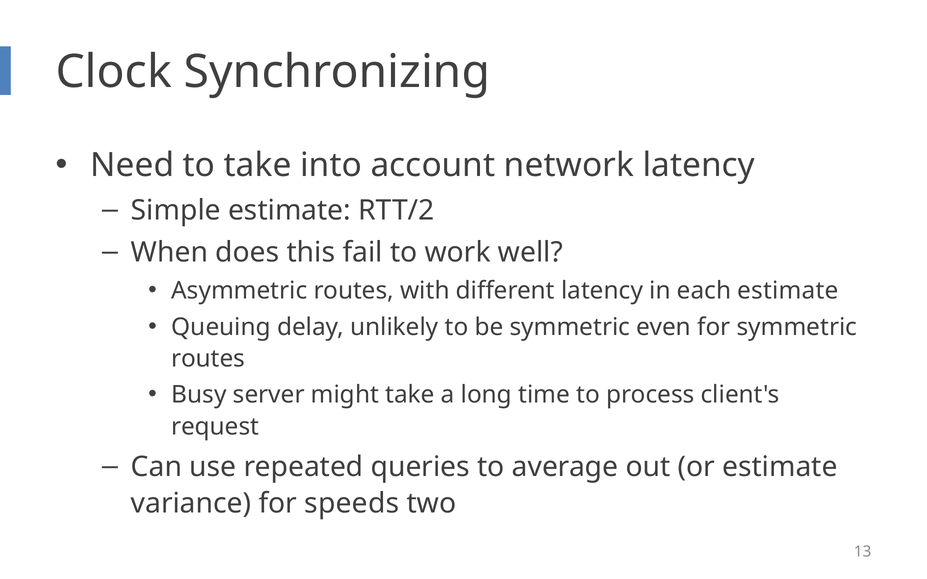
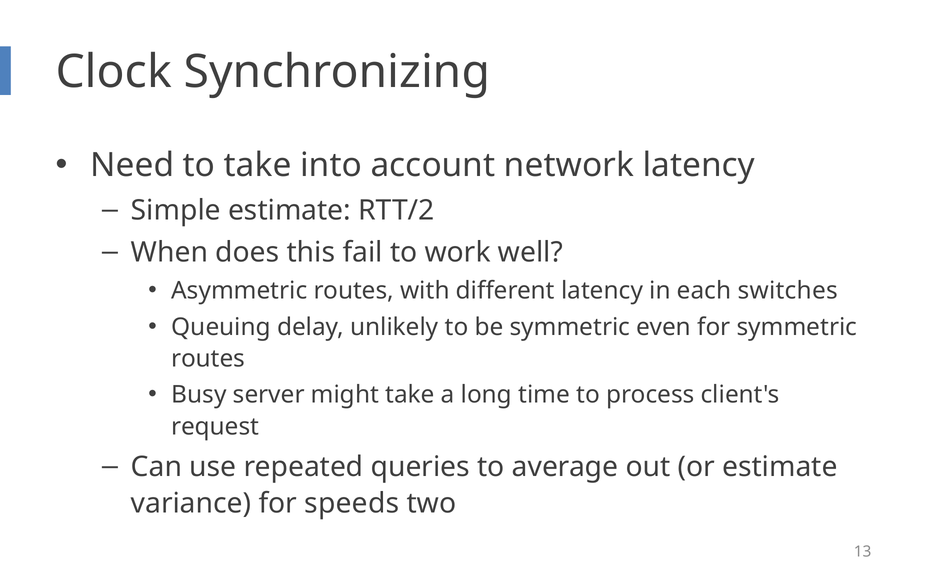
each estimate: estimate -> switches (788, 291)
